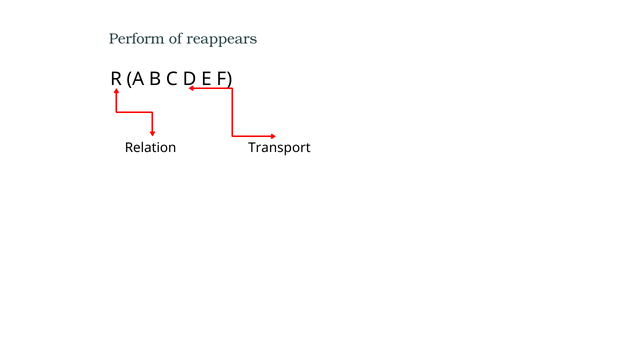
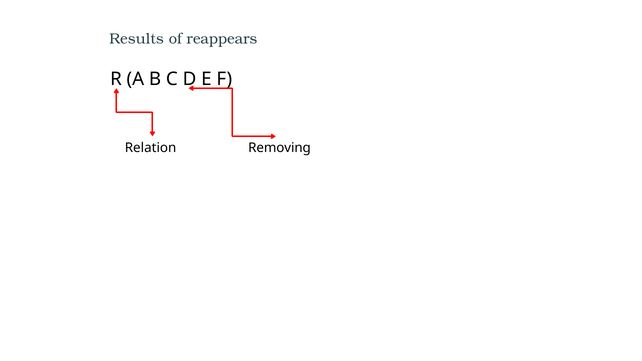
Perform: Perform -> Results (137, 39)
Transport: Transport -> Removing (279, 148)
